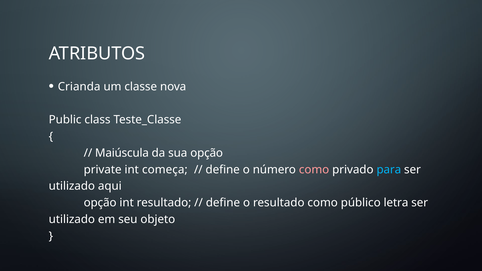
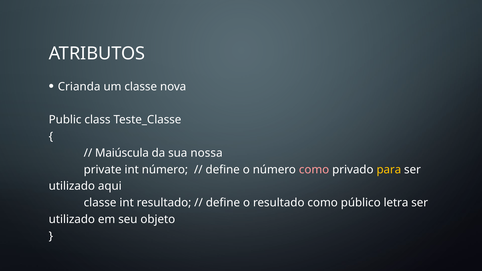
sua opção: opção -> nossa (207, 153)
int começa: começa -> número (165, 170)
para colour: light blue -> yellow (389, 170)
opção: opção -> classe (100, 203)
